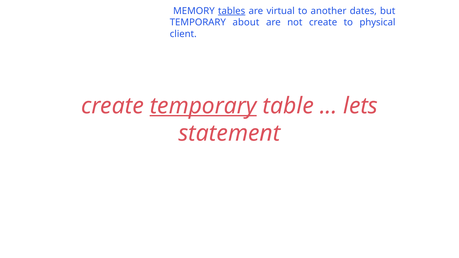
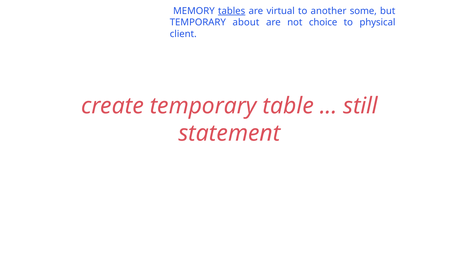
dates: dates -> some (363, 11)
not create: create -> choice (323, 22)
temporary underline: present -> none (203, 106)
lets: lets -> still (361, 106)
